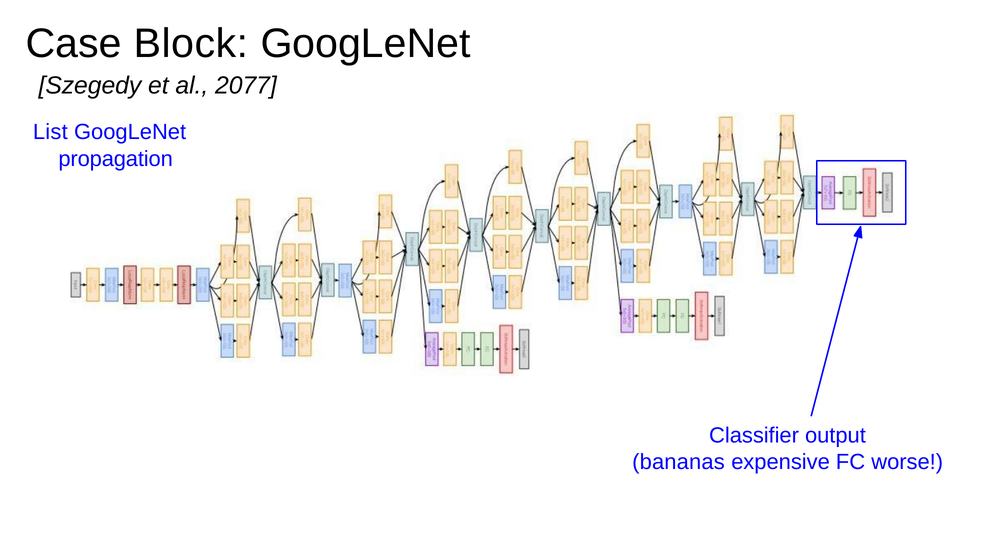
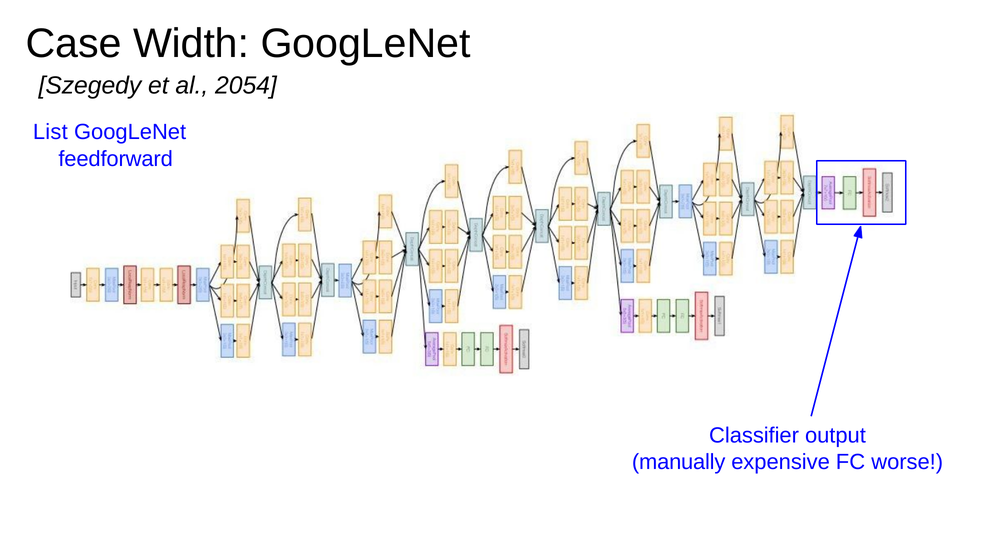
Block: Block -> Width (191, 44)
2077: 2077 -> 2054 (246, 85)
propagation: propagation -> feedforward (116, 159)
bananas: bananas -> manually (679, 462)
